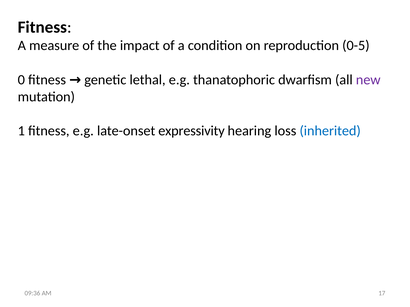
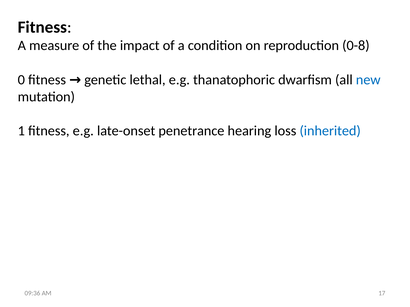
0-5: 0-5 -> 0-8 (356, 46)
new colour: purple -> blue (368, 80)
expressivity: expressivity -> penetrance (191, 131)
